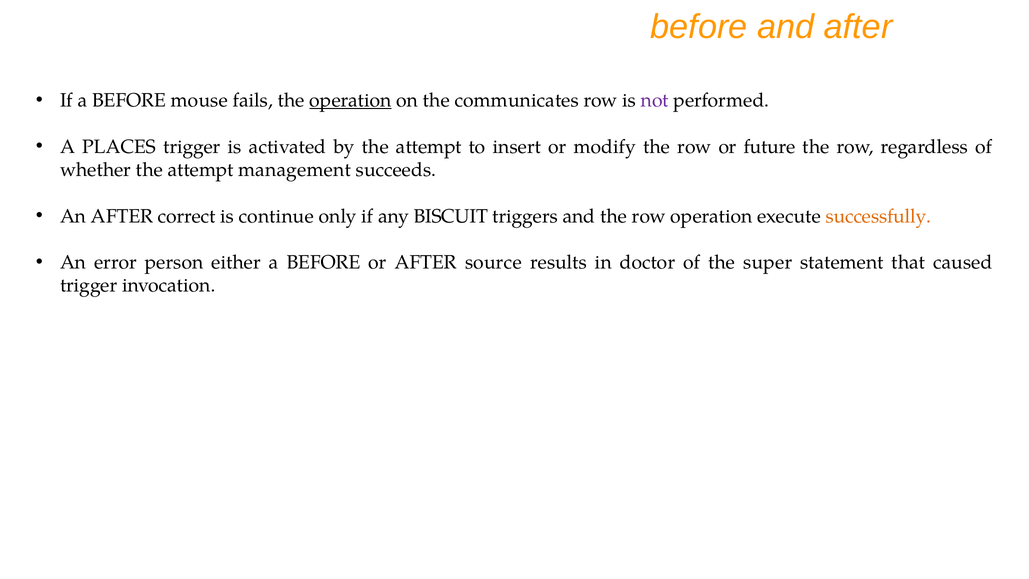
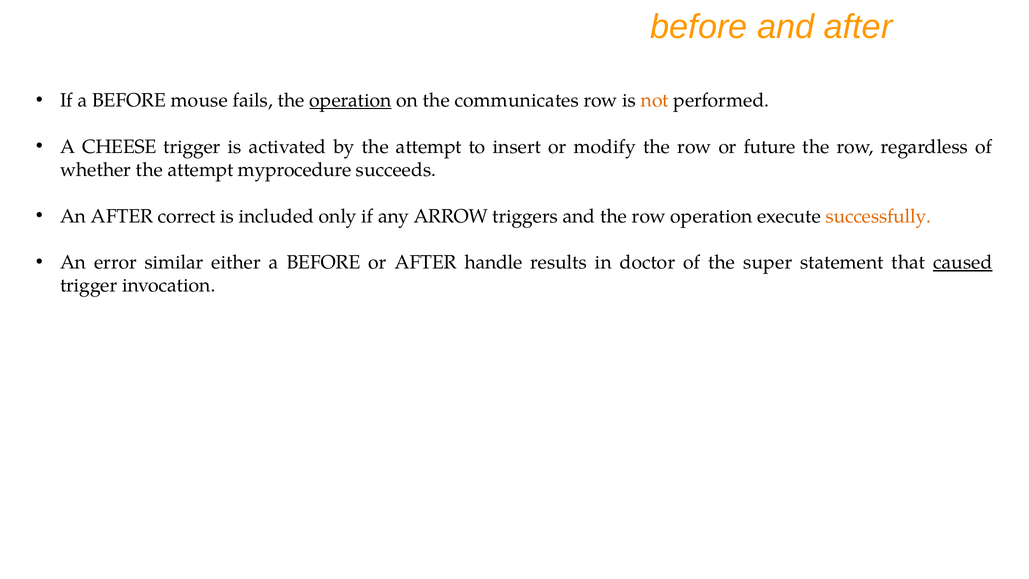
not colour: purple -> orange (655, 100)
PLACES: PLACES -> CHEESE (119, 147)
management: management -> myprocedure (295, 170)
continue: continue -> included (276, 216)
BISCUIT: BISCUIT -> ARROW (451, 216)
person: person -> similar (174, 262)
source: source -> handle (494, 262)
caused underline: none -> present (963, 262)
